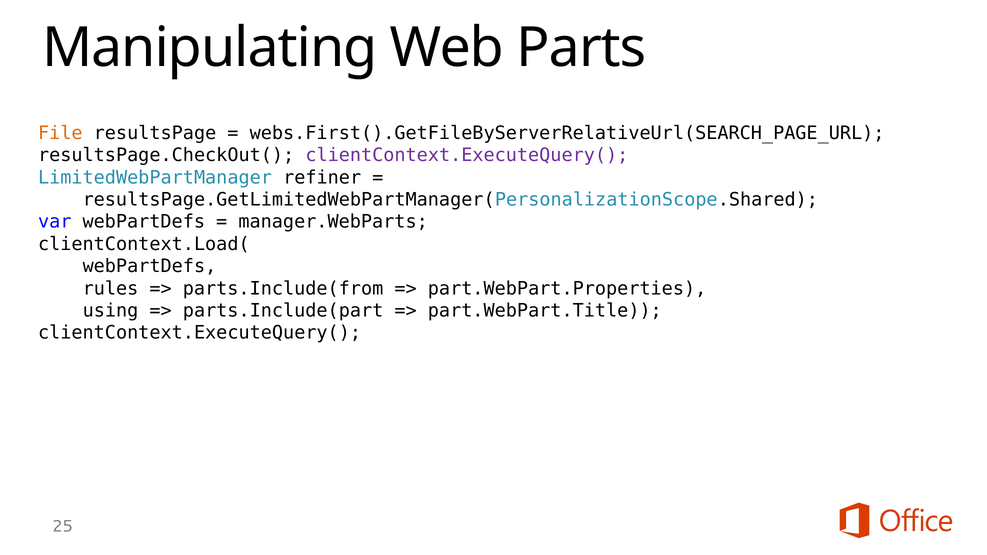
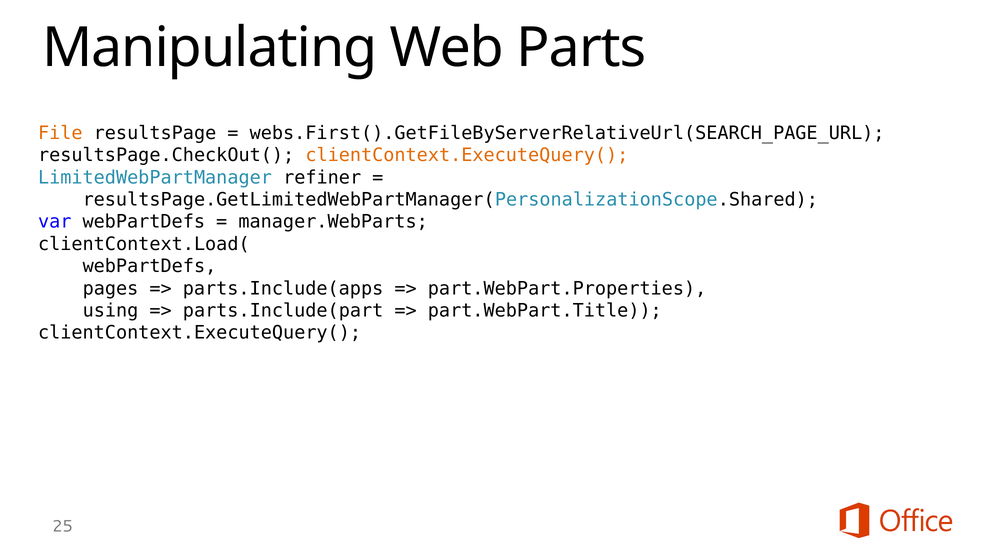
clientContext.ExecuteQuery( colour: purple -> orange (467, 155)
rules: rules -> pages (110, 289)
parts.Include(from: parts.Include(from -> parts.Include(apps (283, 289)
